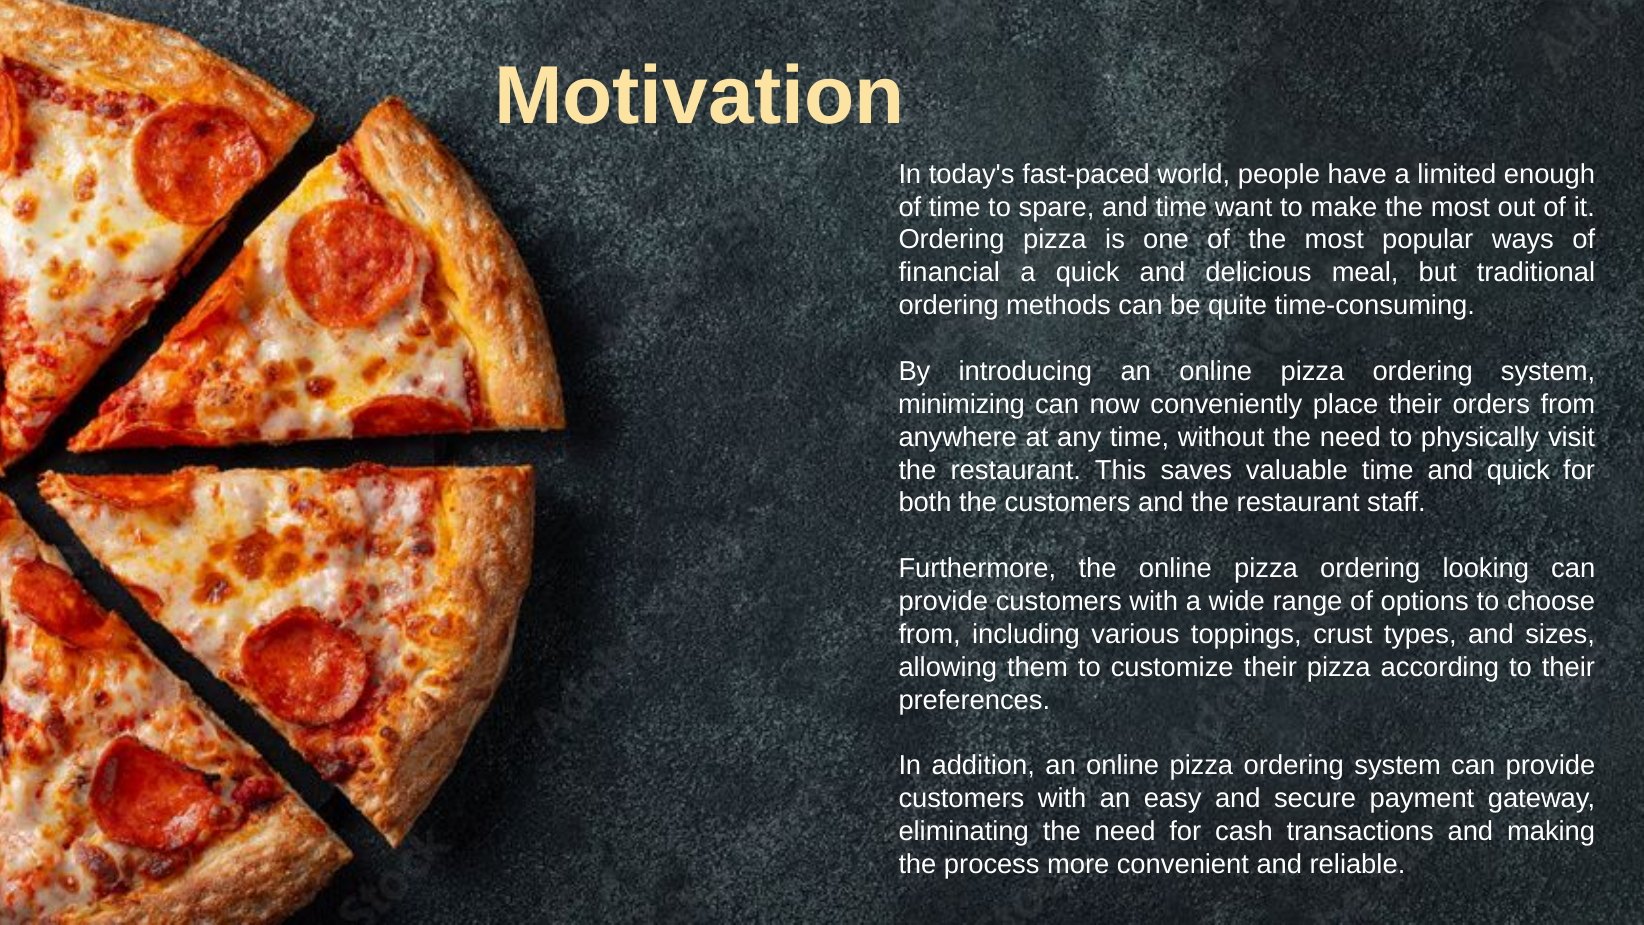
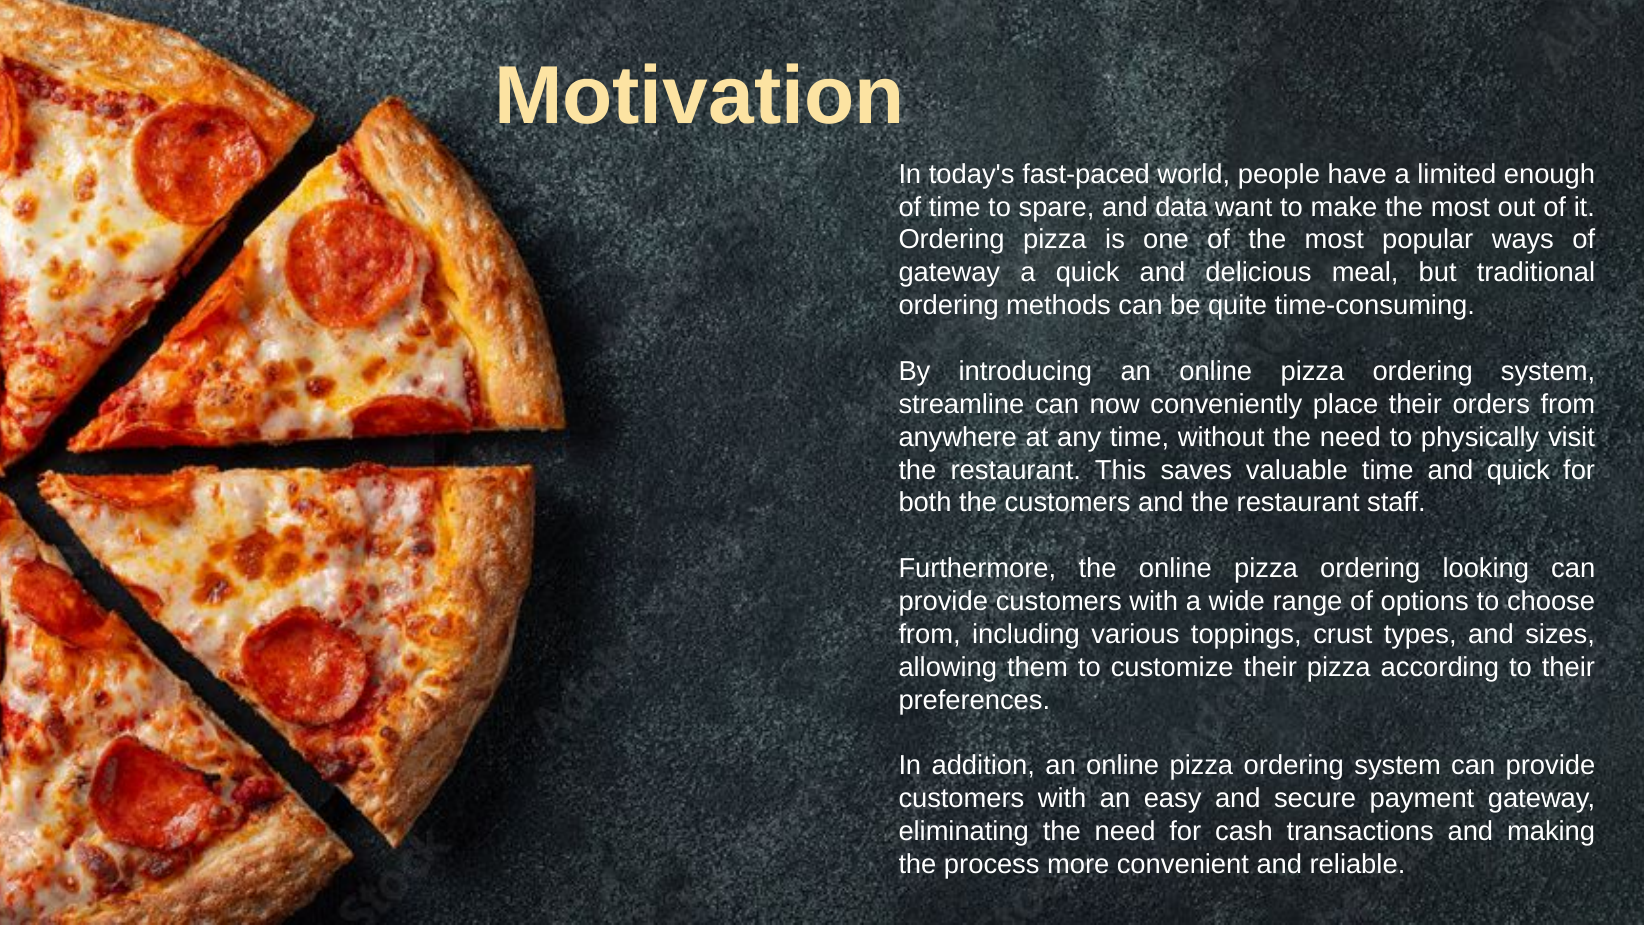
and time: time -> data (1182, 207)
financial: financial -> gateway (949, 273)
minimizing: minimizing -> streamline (961, 404)
